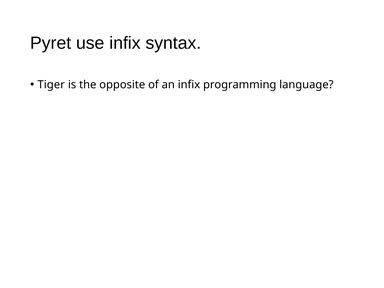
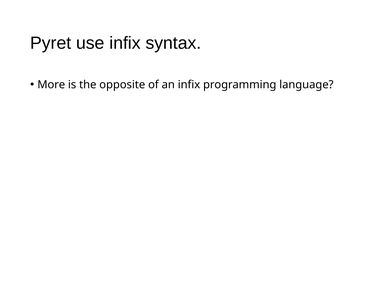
Tiger: Tiger -> More (51, 85)
